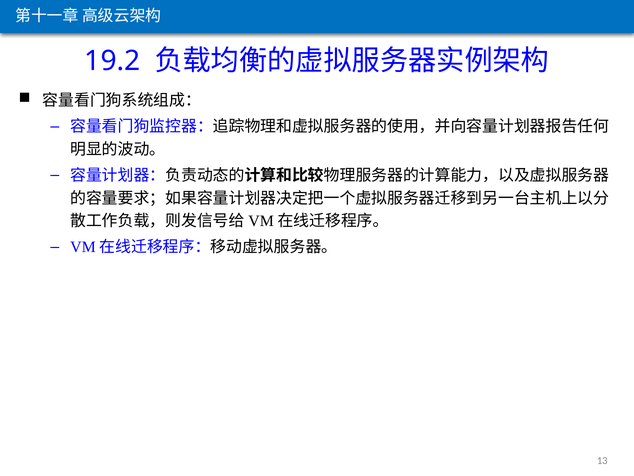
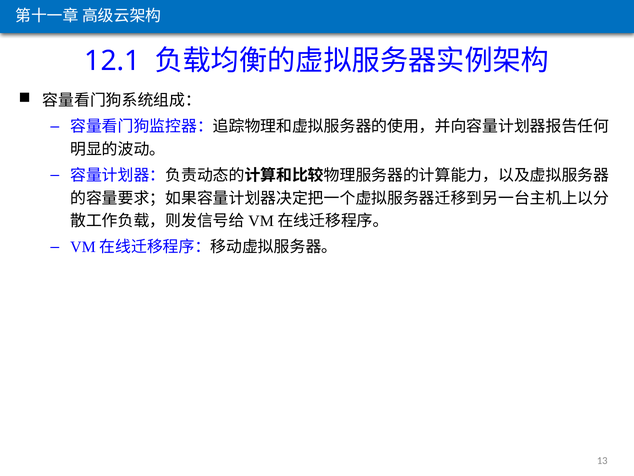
19.2: 19.2 -> 12.1 (112, 61)
